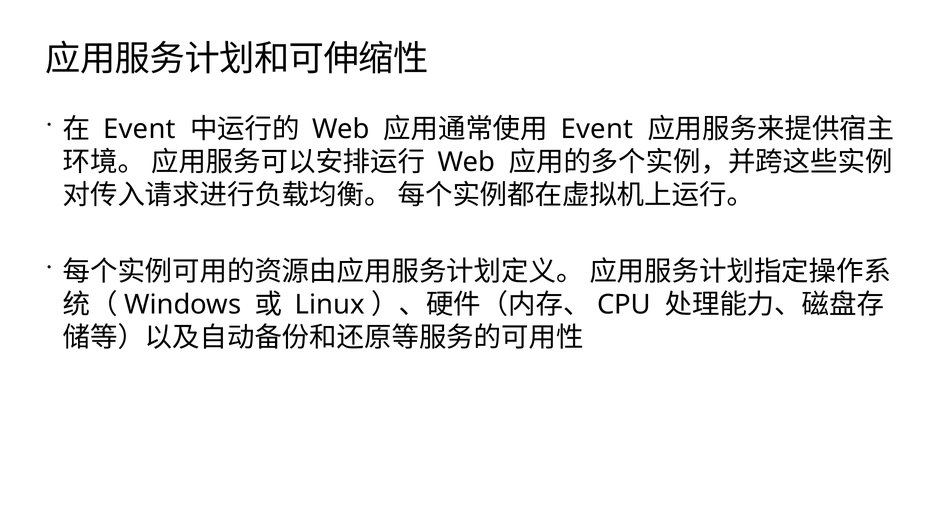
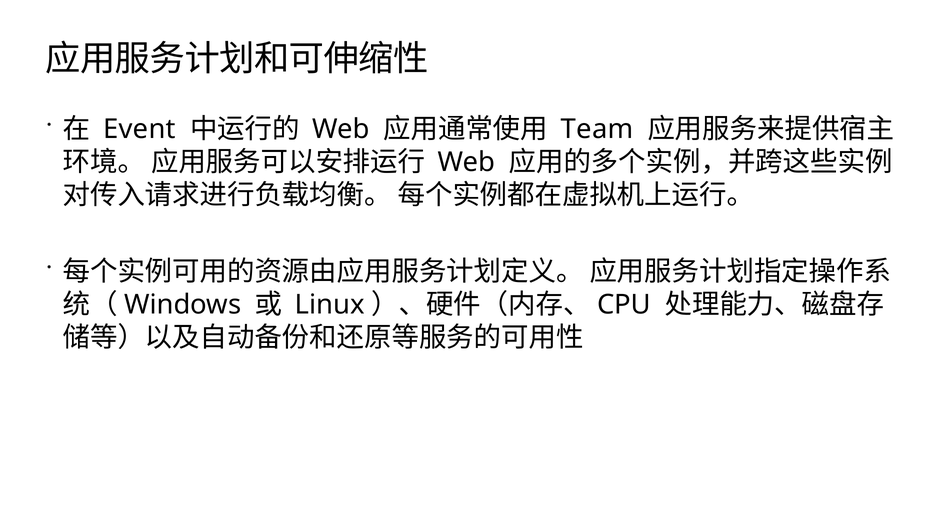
Event: Event -> Team (597, 129)
